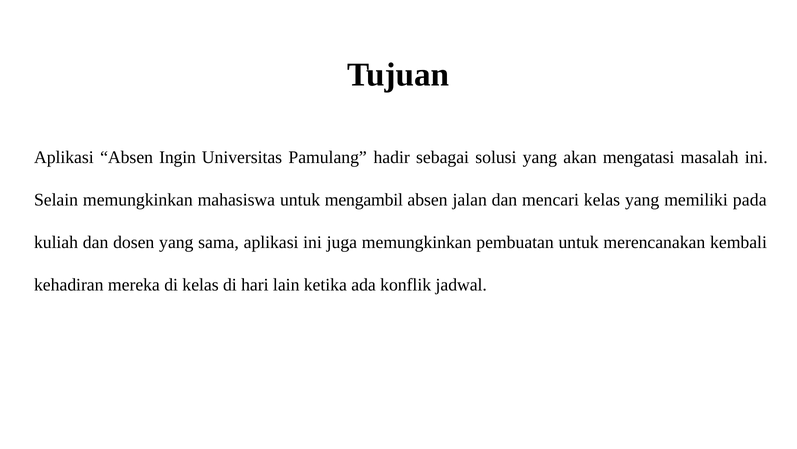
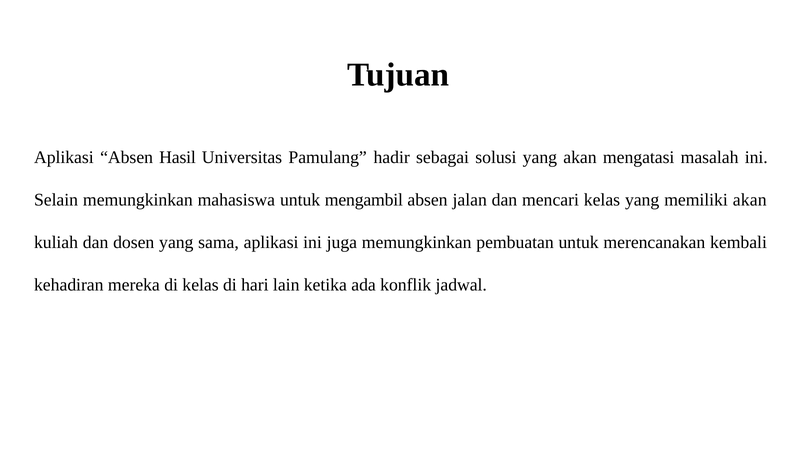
Ingin: Ingin -> Hasil (178, 157)
memiliki pada: pada -> akan (750, 200)
